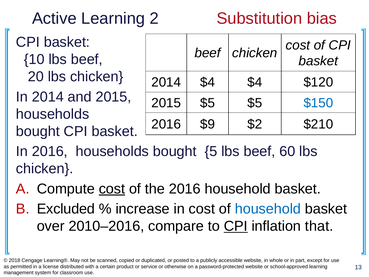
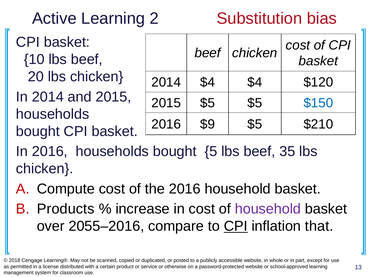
$9 $2: $2 -> $5 (255, 124)
60: 60 -> 35 (287, 151)
cost underline: present -> none (112, 189)
Excluded: Excluded -> Products (66, 209)
household colour: blue -> purple (268, 209)
2010–2016: 2010–2016 -> 2055–2016 (106, 226)
